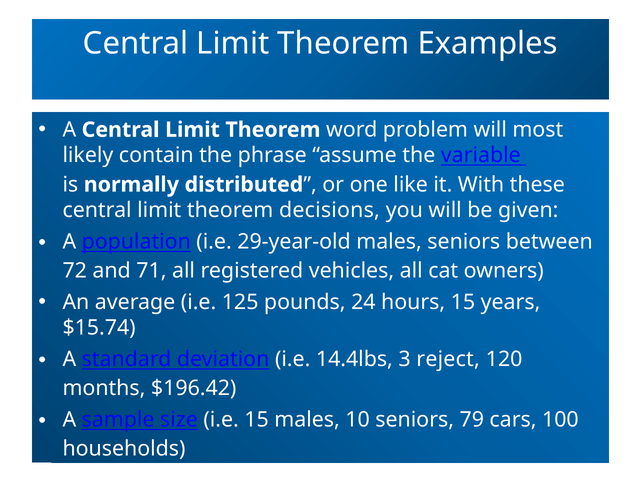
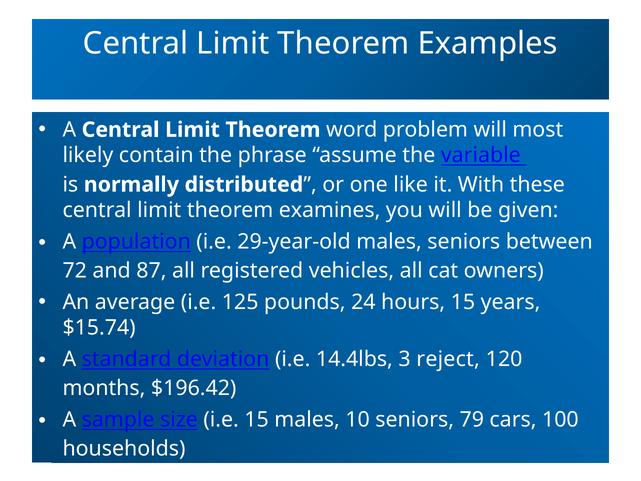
decisions: decisions -> examines (330, 210)
71: 71 -> 87 (151, 271)
